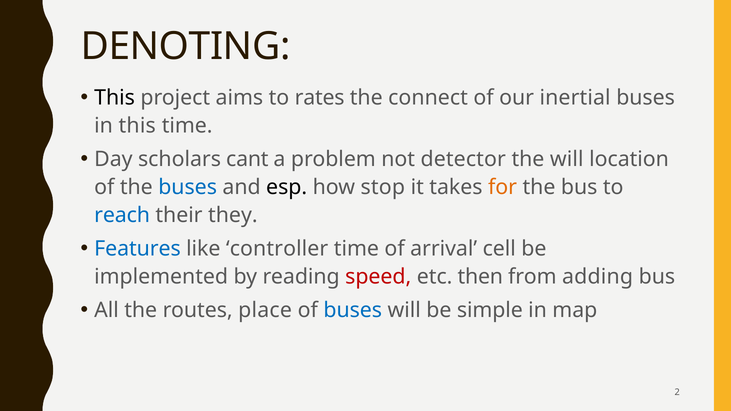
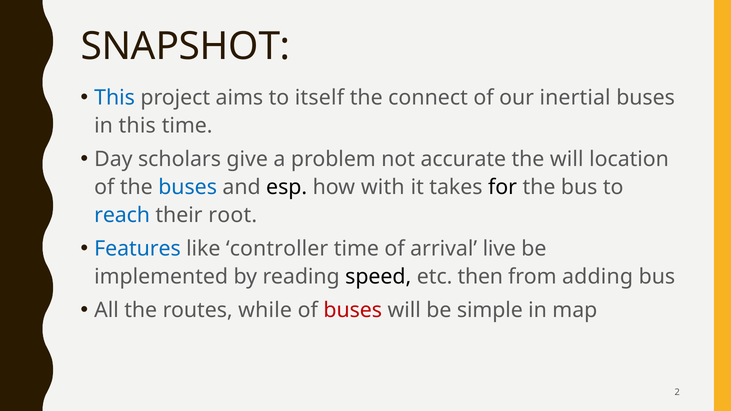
DENOTING: DENOTING -> SNAPSHOT (185, 46)
This colour: black -> blue (115, 98)
rates: rates -> itself (319, 98)
cant: cant -> give (247, 159)
detector: detector -> accurate (463, 159)
stop: stop -> with (383, 187)
for colour: orange -> black (503, 187)
they: they -> root (233, 215)
cell: cell -> live (499, 249)
speed colour: red -> black (378, 277)
place: place -> while (265, 310)
buses colour: blue -> red (353, 310)
